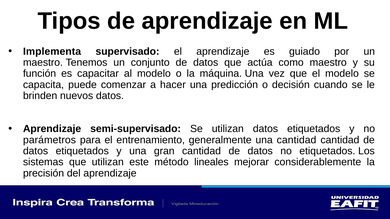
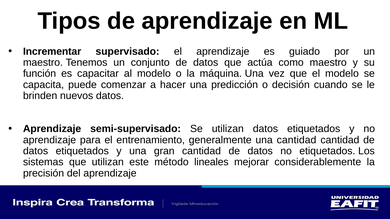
Implementa: Implementa -> Incrementar (52, 51)
parámetros: parámetros -> aprendizaje (50, 140)
